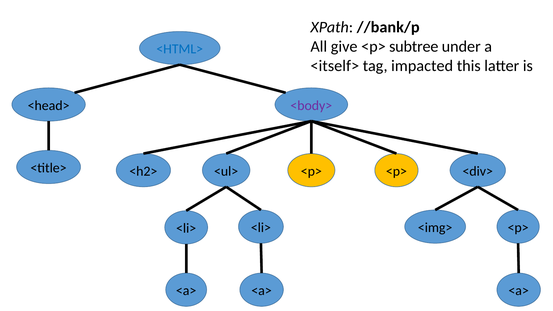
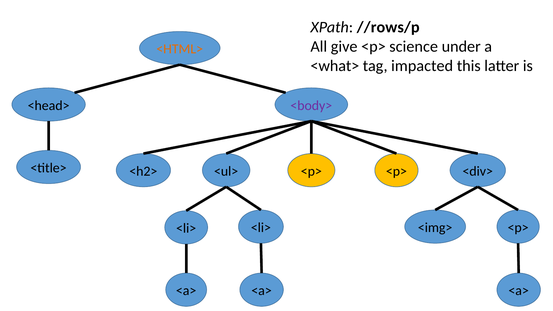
//bank/p: //bank/p -> //rows/p (388, 27)
subtree: subtree -> science (414, 46)
<HTML> colour: blue -> orange (180, 49)
<itself>: <itself> -> <what> (335, 66)
